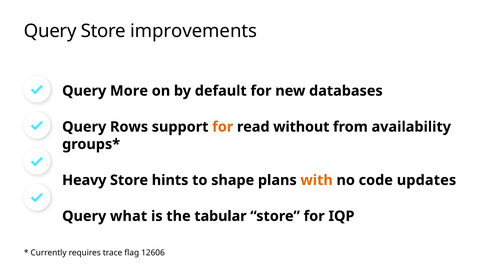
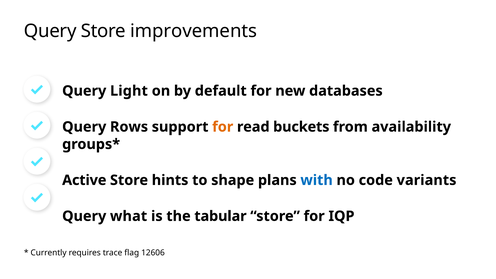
More: More -> Light (129, 91)
without: without -> buckets (301, 127)
Heavy: Heavy -> Active (84, 180)
with colour: orange -> blue (317, 180)
updates: updates -> variants (427, 180)
